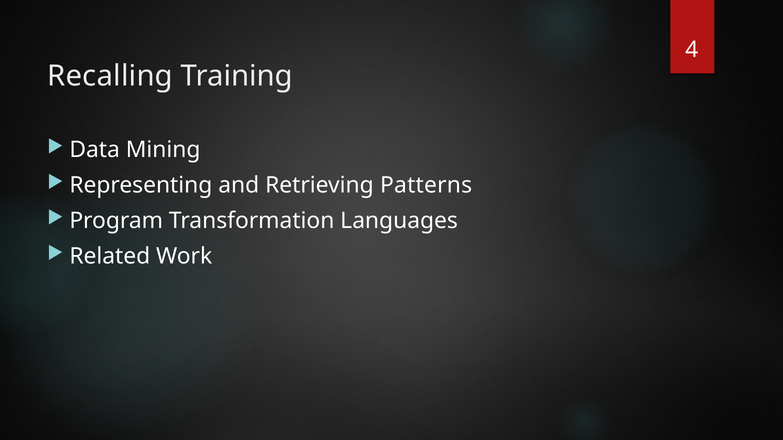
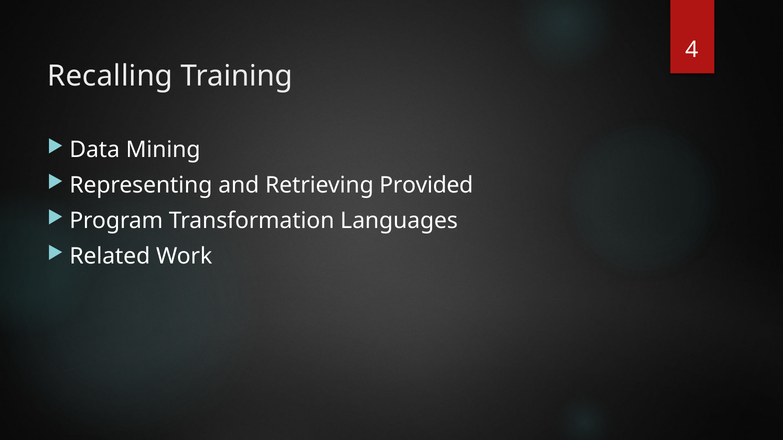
Patterns: Patterns -> Provided (426, 186)
